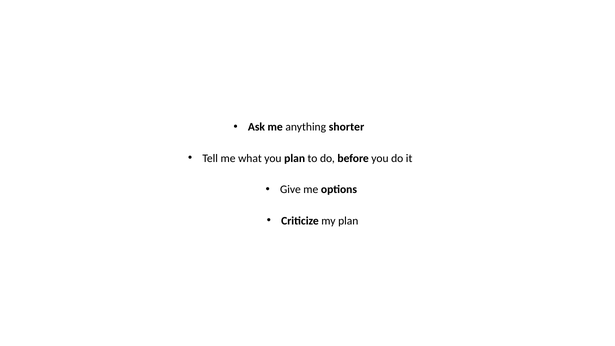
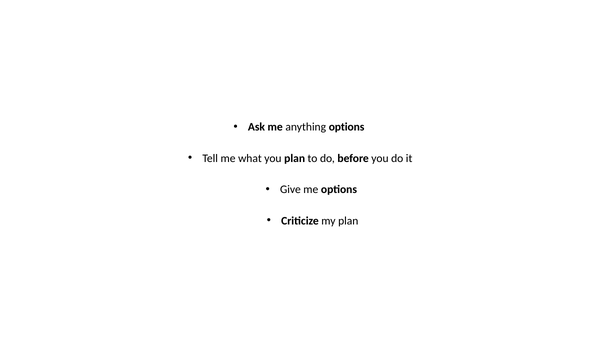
anything shorter: shorter -> options (347, 127)
